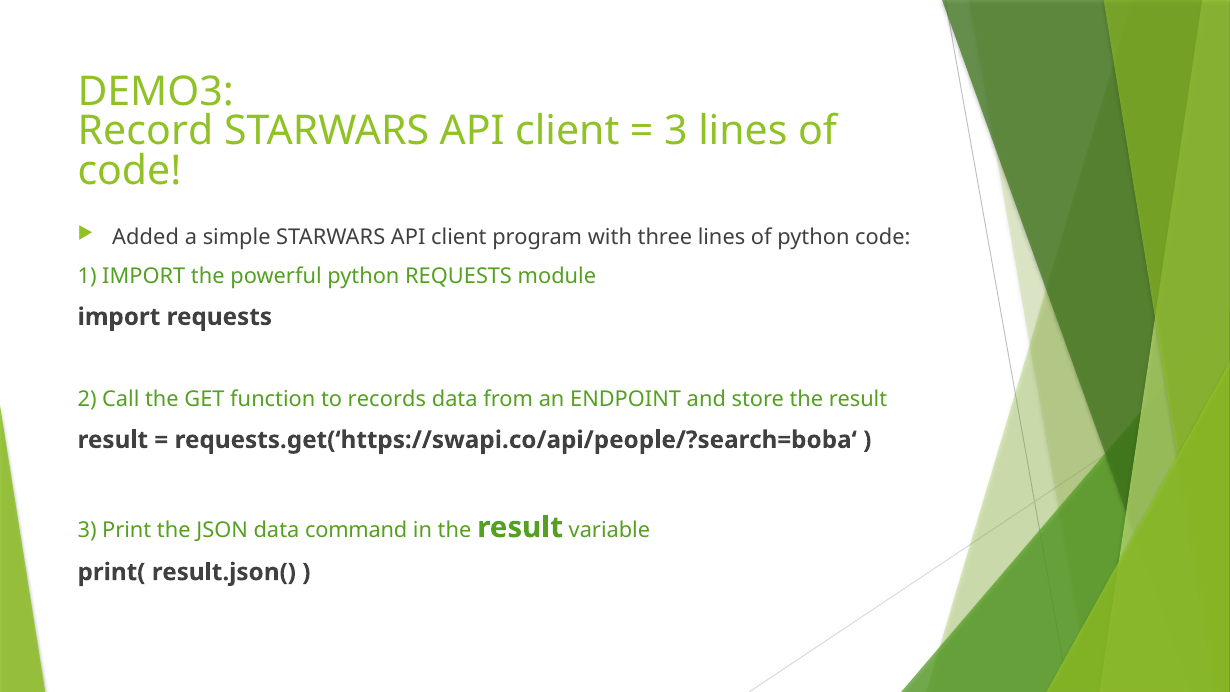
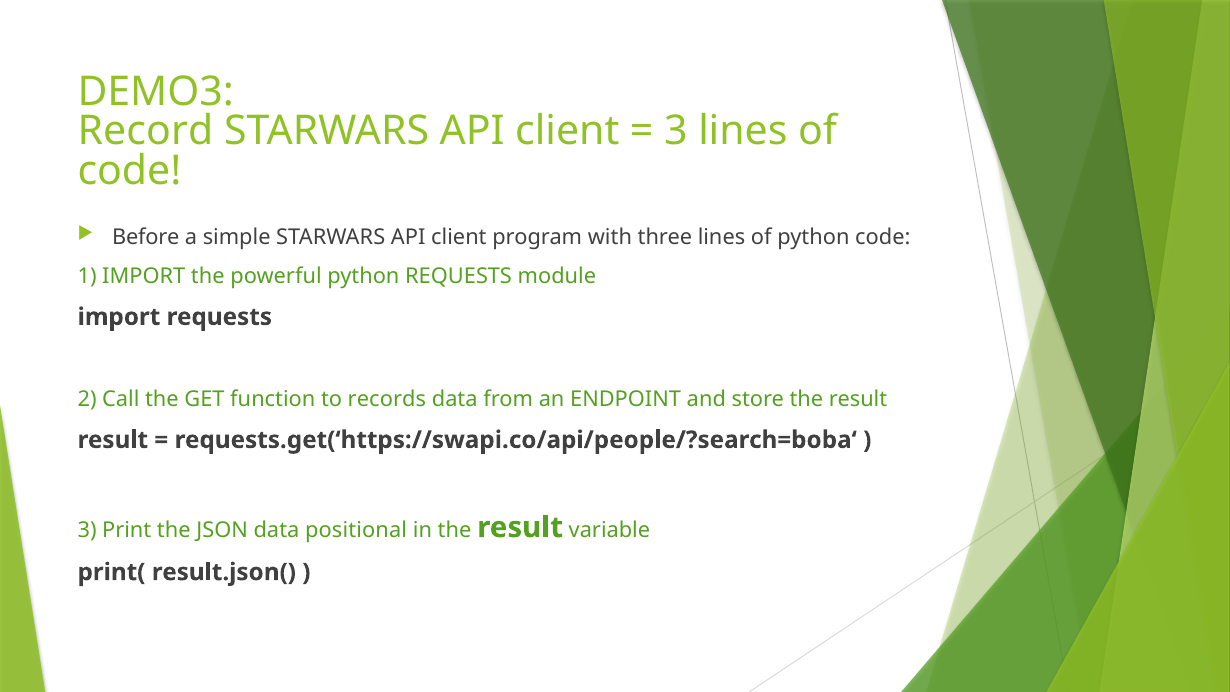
Added: Added -> Before (146, 237)
command: command -> positional (356, 530)
